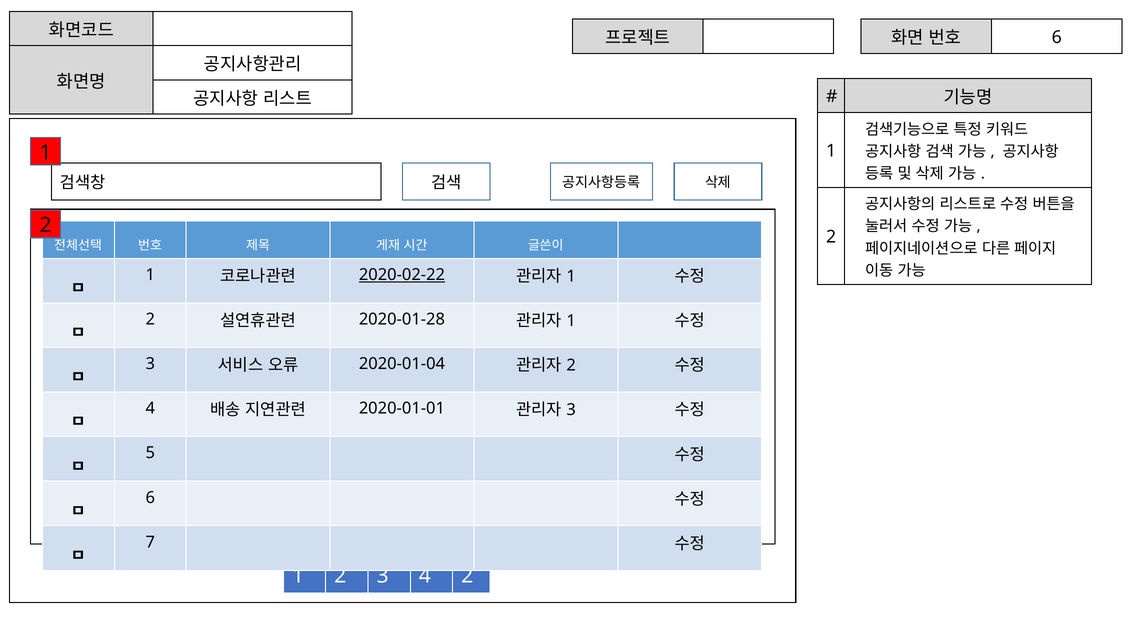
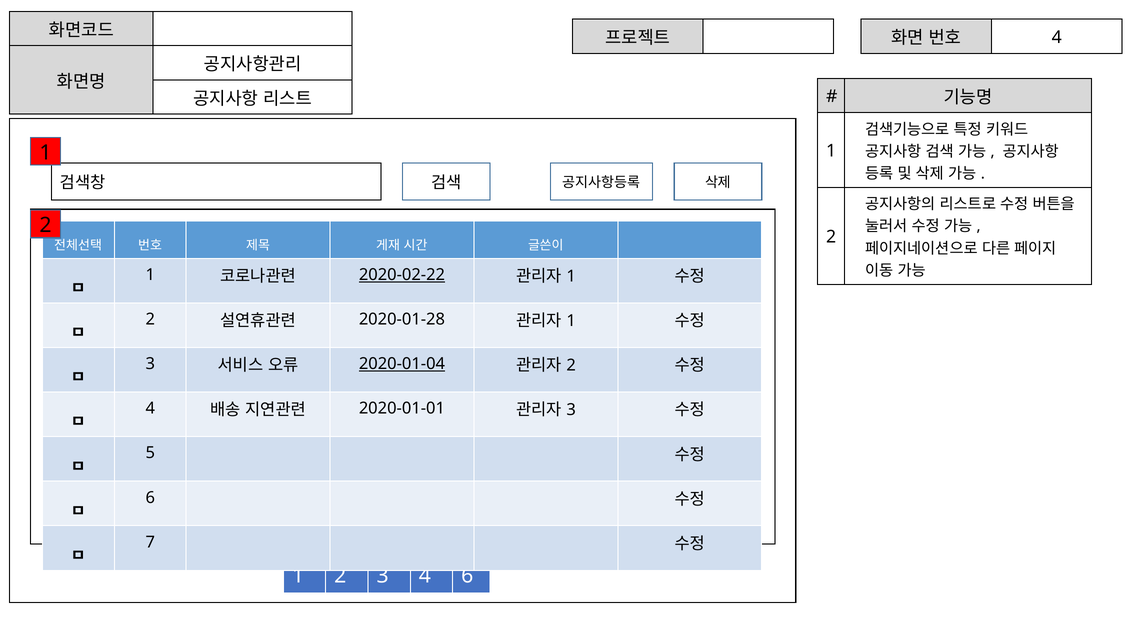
6: 6 -> 4 (1057, 37)
2020-01-04 underline: none -> present (402, 364)
4 2: 2 -> 6 (467, 576)
